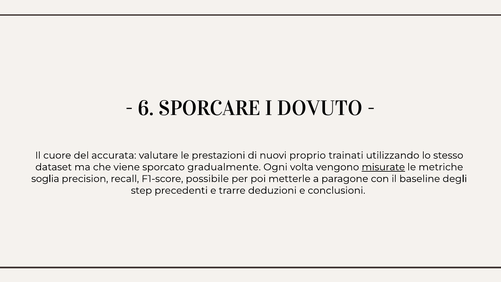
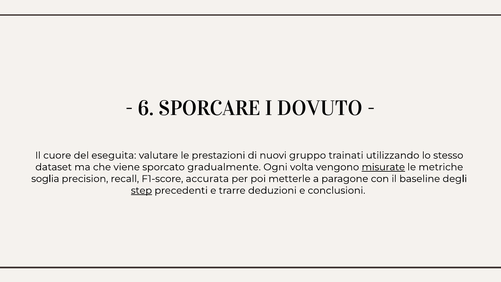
accurata: accurata -> eseguita (114, 155)
proprio: proprio -> gruppo (308, 155)
possibile: possibile -> accurata (207, 179)
step underline: none -> present (141, 190)
